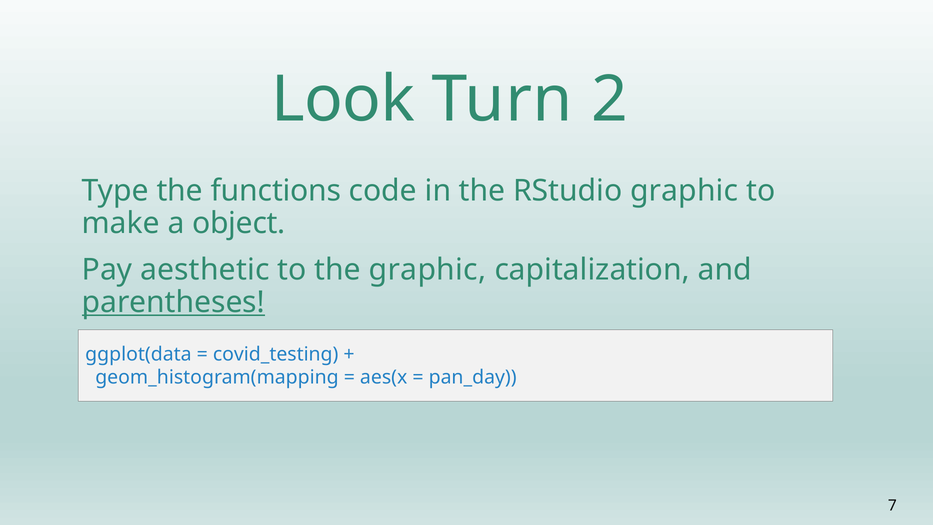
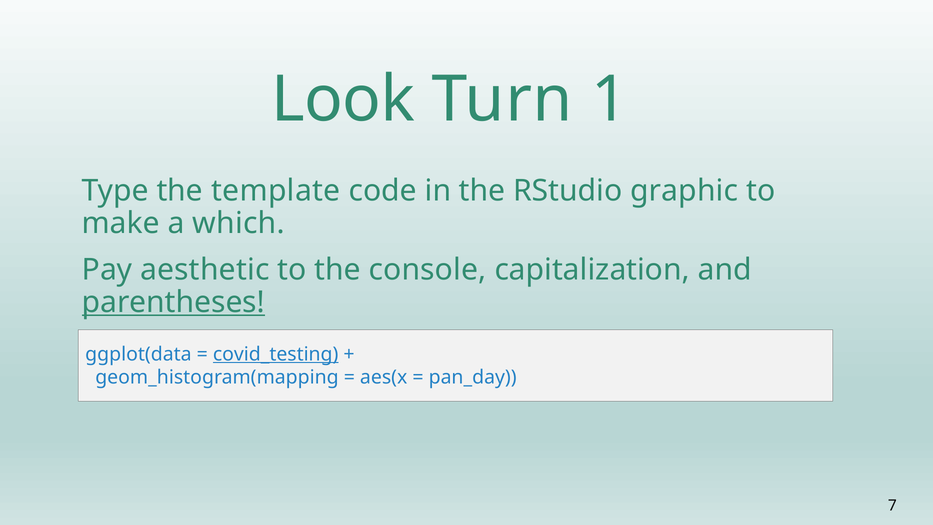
2: 2 -> 1 (609, 99)
functions: functions -> template (276, 191)
object: object -> which (239, 223)
the graphic: graphic -> console (428, 270)
covid_testing underline: none -> present (276, 354)
